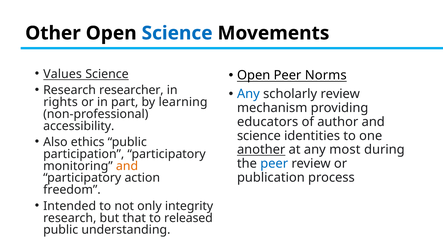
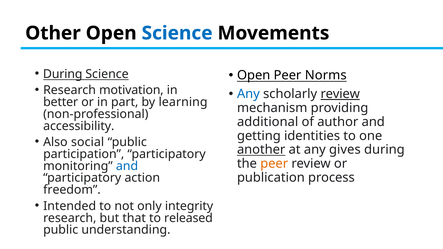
Values: Values -> During (63, 74)
researcher: researcher -> motivation (131, 90)
review underline: none -> present (340, 94)
rights: rights -> better (61, 102)
educators: educators -> additional (268, 122)
science: science -> getting (259, 136)
ethics: ethics -> social (88, 142)
most: most -> gives (345, 150)
peer colour: blue -> orange (274, 164)
and colour: orange -> blue (127, 166)
